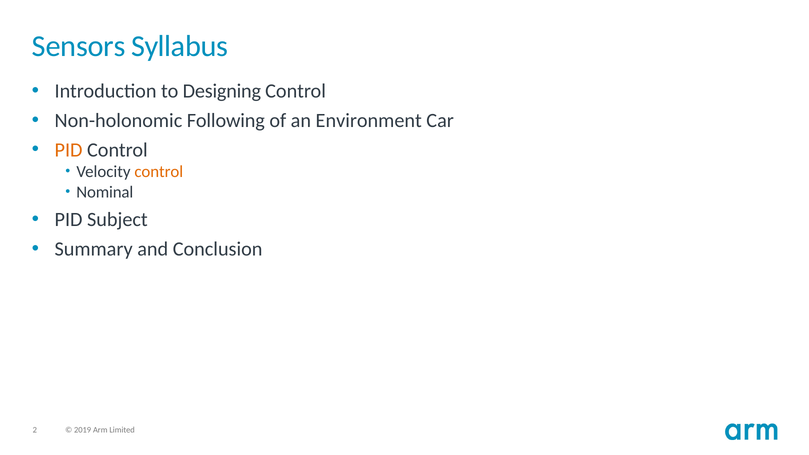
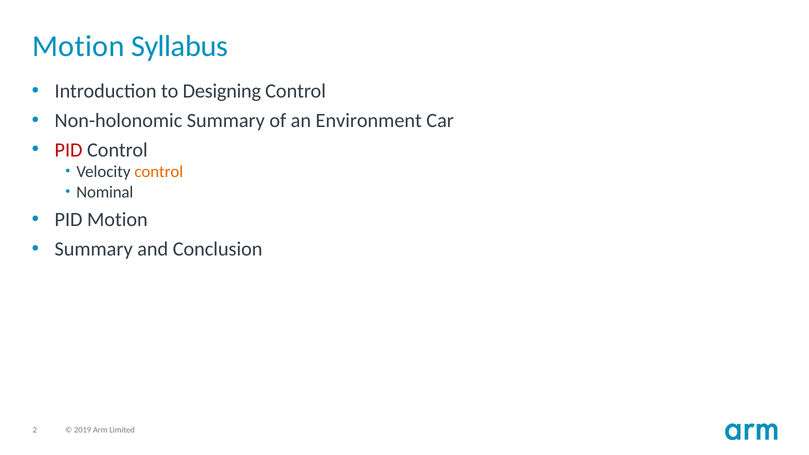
Sensors: Sensors -> Motion (78, 46)
Non-holonomic Following: Following -> Summary (226, 121)
PID colour: orange -> red (69, 150)
PID Subject: Subject -> Motion (117, 220)
